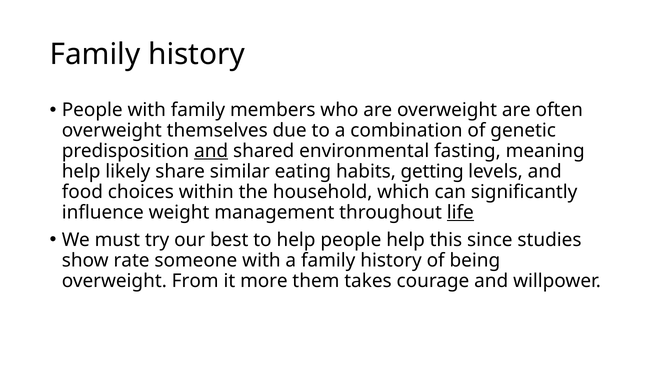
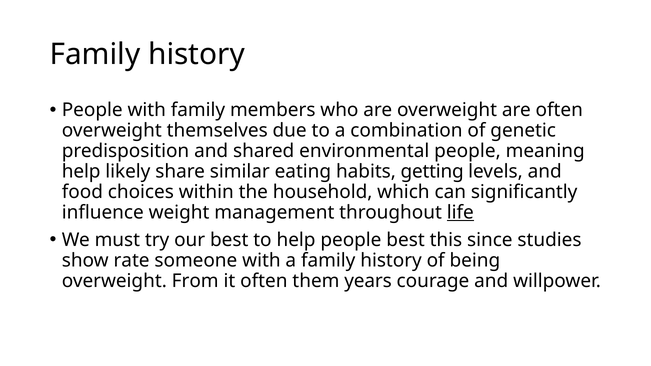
and underline: present -> none (211, 151)
environmental fasting: fasting -> people (467, 151)
people help: help -> best (406, 240)
it more: more -> often (264, 281)
takes: takes -> years (368, 281)
